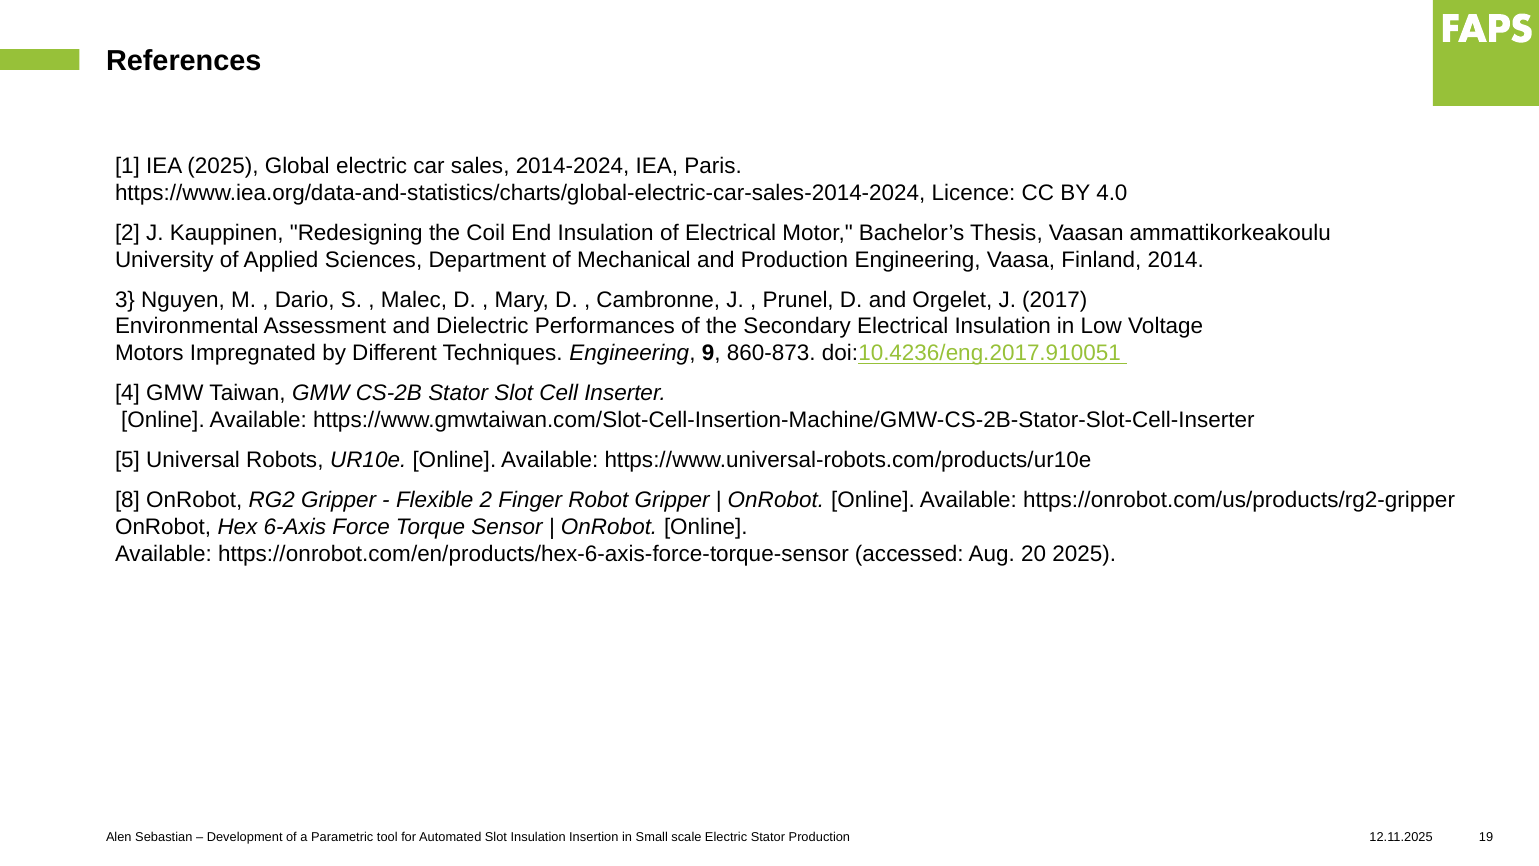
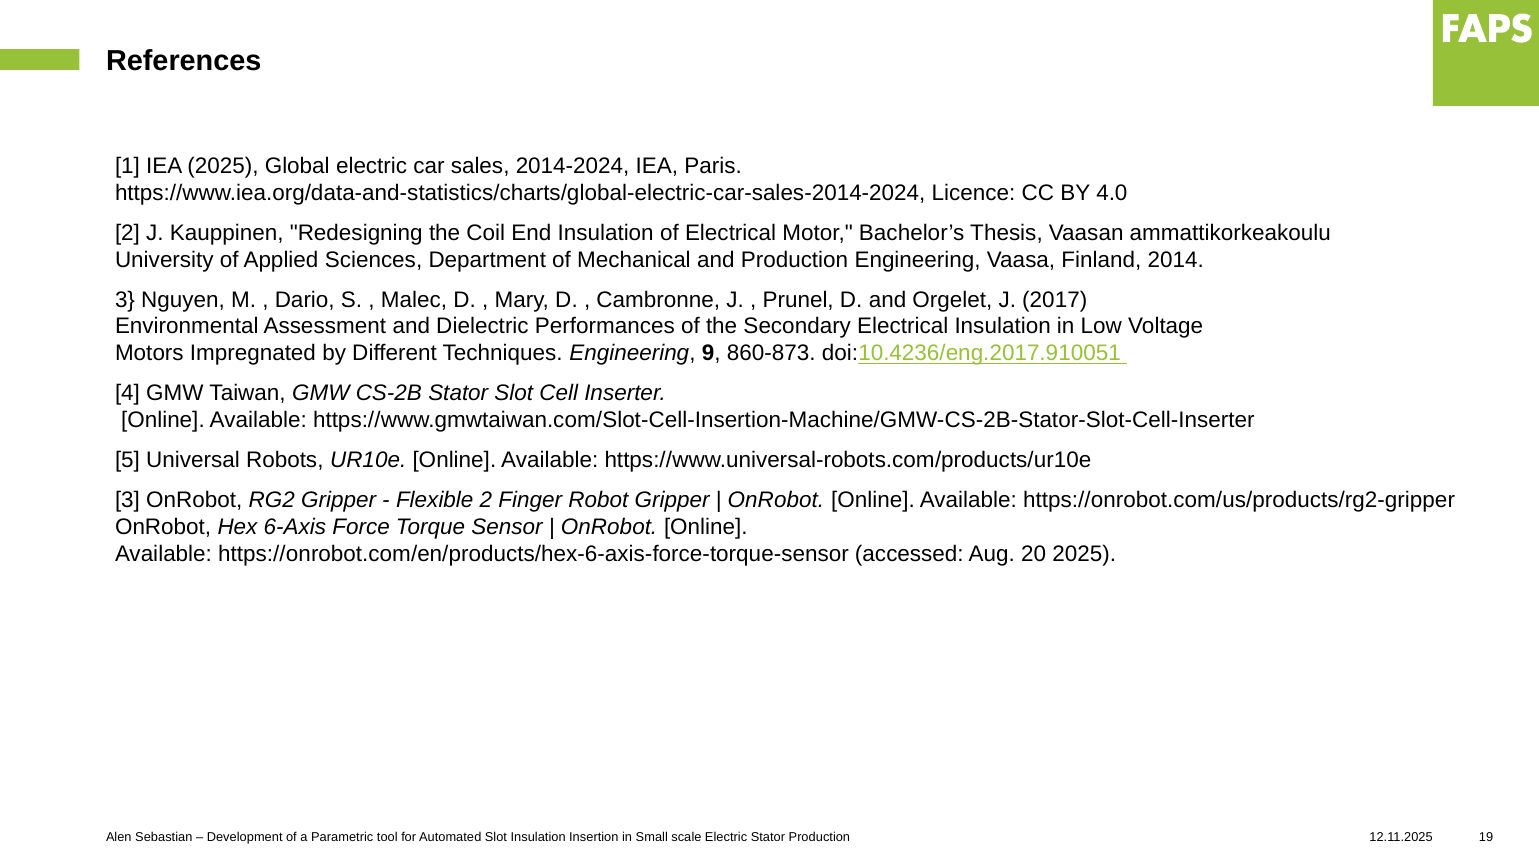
8: 8 -> 3 (127, 500)
